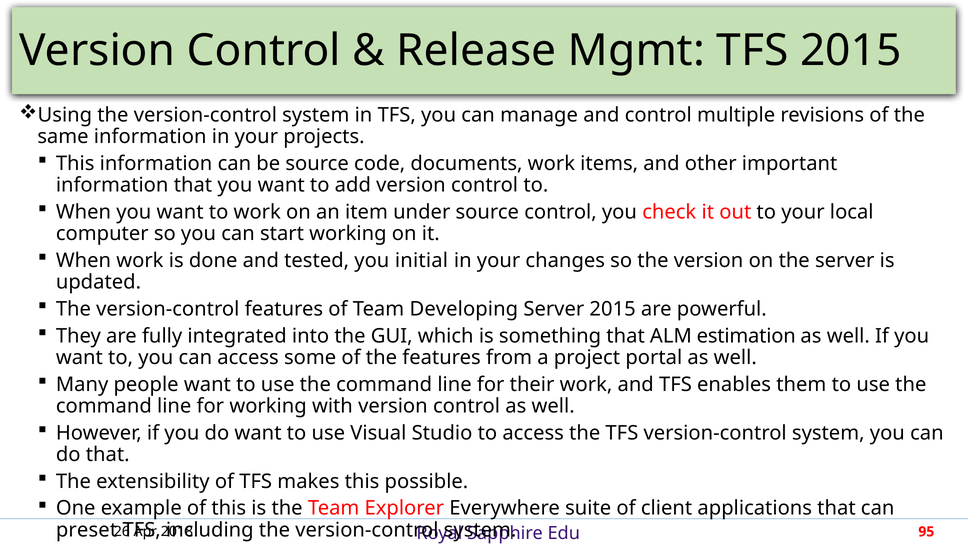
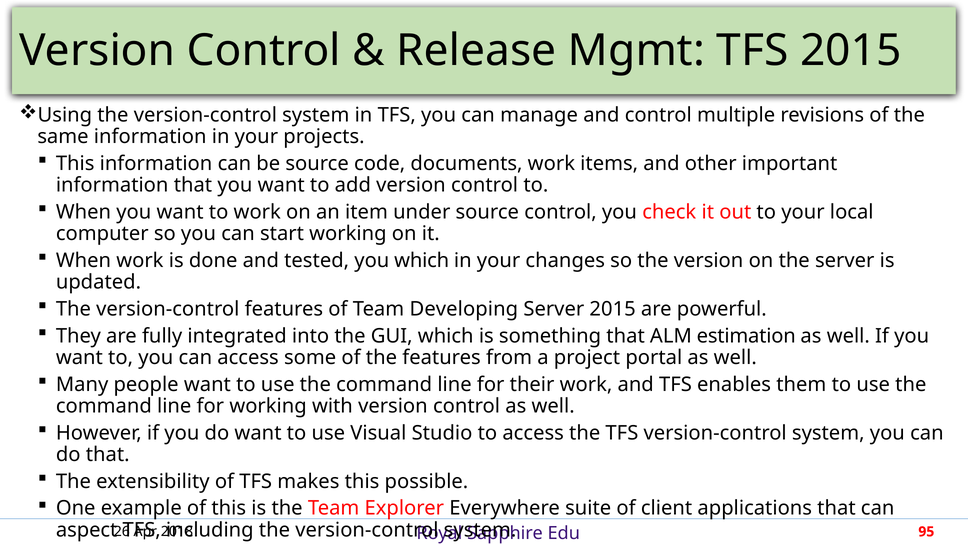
you initial: initial -> which (422, 261)
preset: preset -> aspect (87, 531)
